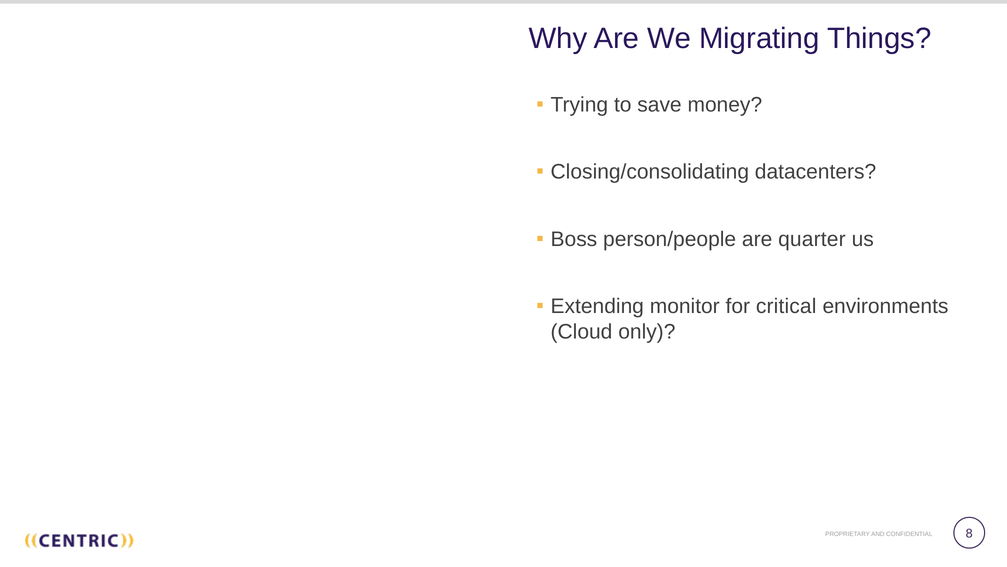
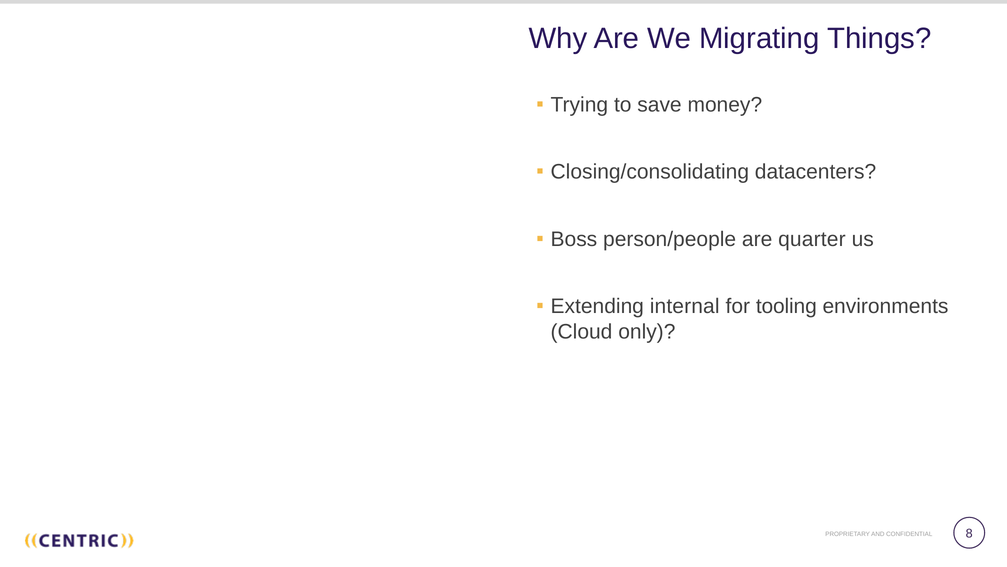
monitor: monitor -> internal (685, 306)
critical: critical -> tooling (786, 306)
